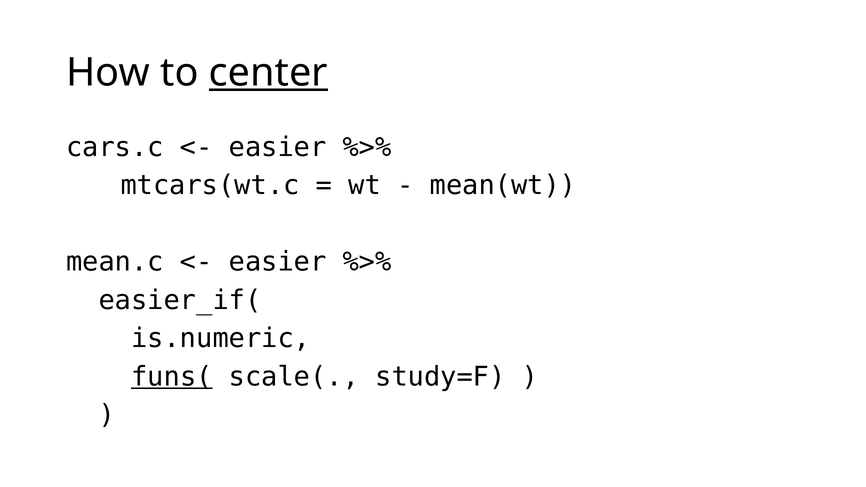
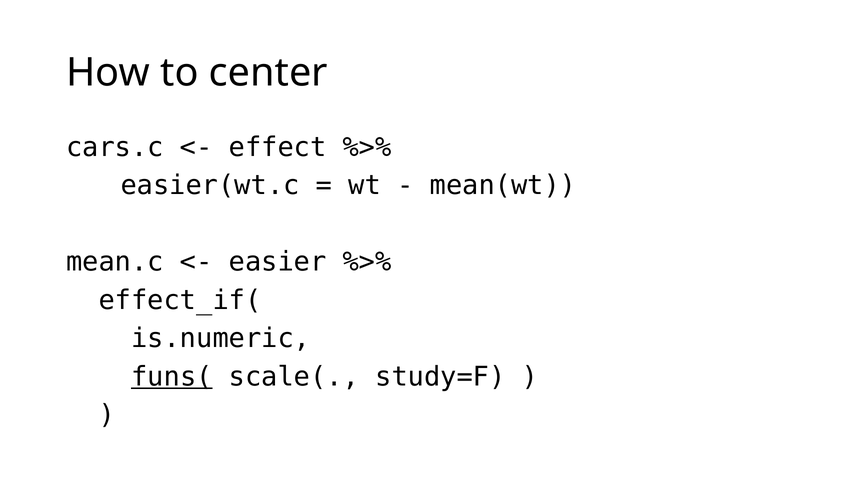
center underline: present -> none (268, 73)
easier: easier -> effect (278, 147)
mtcars(wt.c: mtcars(wt.c -> easier(wt.c (210, 186)
easier_if(: easier_if( -> effect_if( (180, 300)
